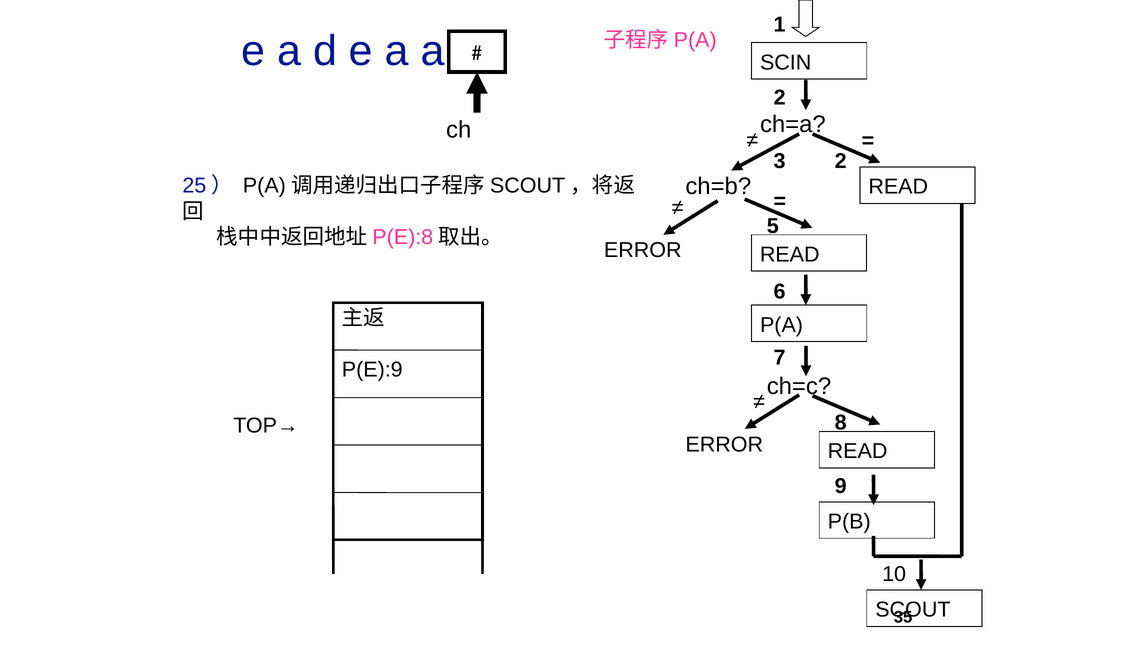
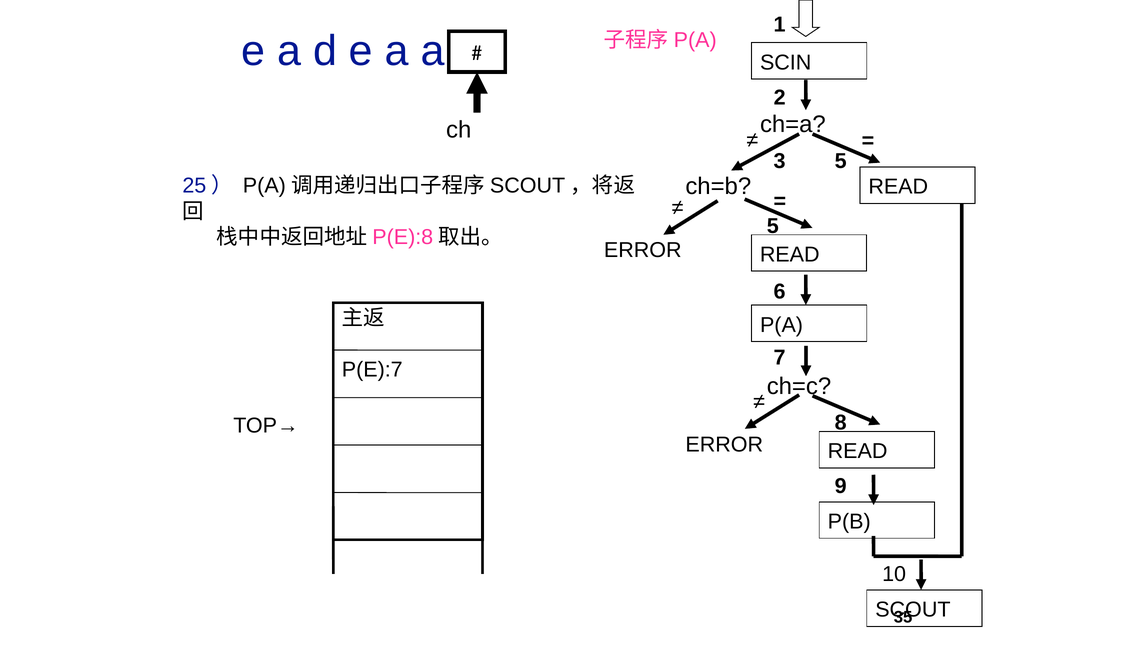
3 2: 2 -> 5 (841, 161)
P(E):9: P(E):9 -> P(E):7 (372, 370)
